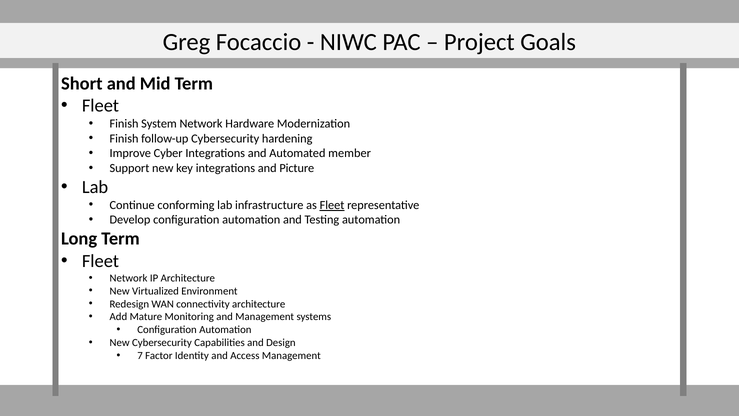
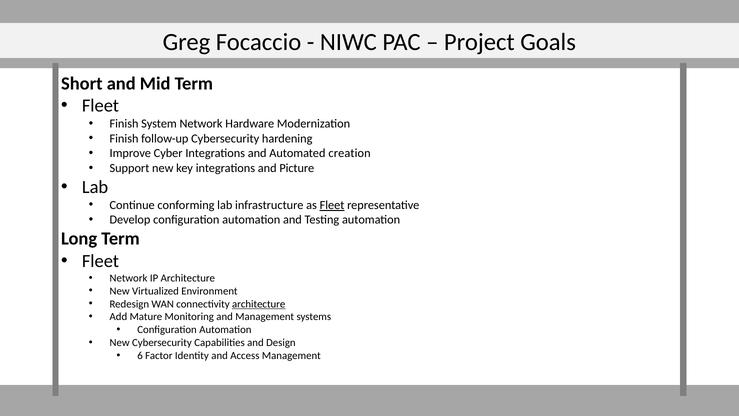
member: member -> creation (350, 153)
architecture underline: none -> present (259, 304)
7: 7 -> 6 (140, 355)
